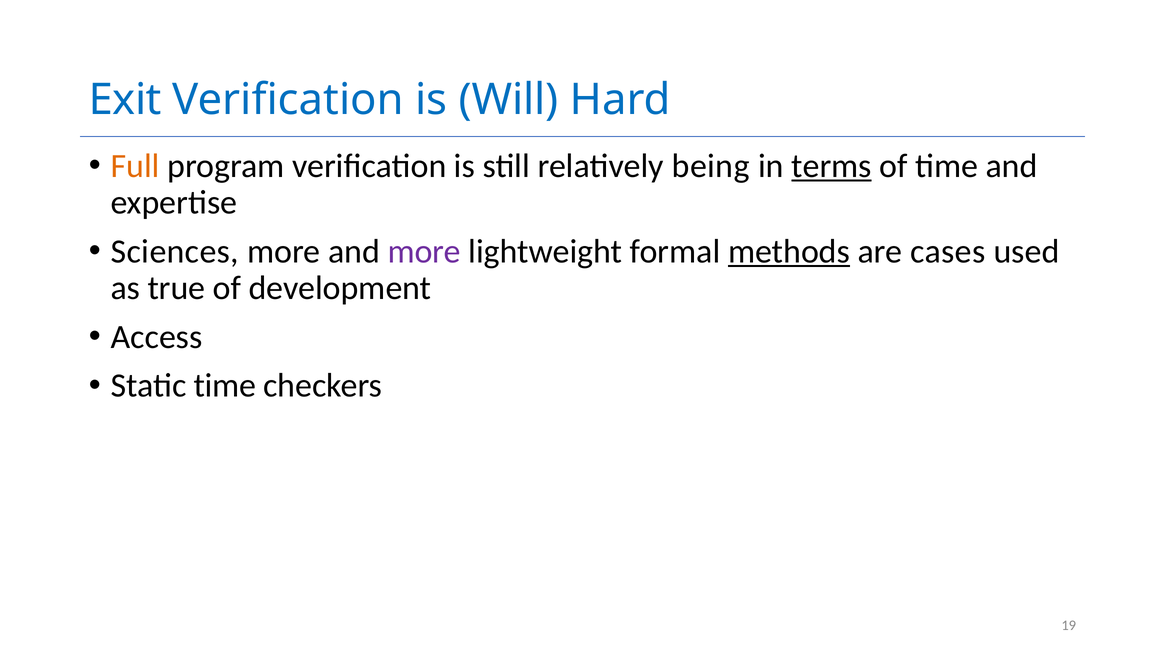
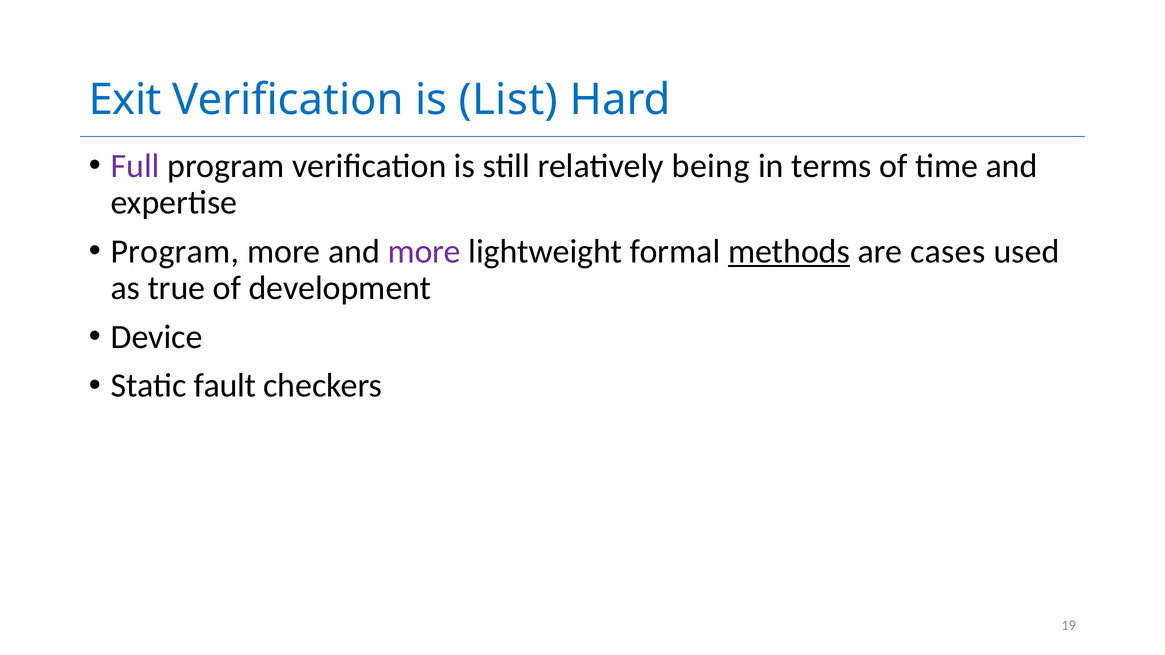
Will: Will -> List (508, 100)
Full colour: orange -> purple (135, 166)
terms underline: present -> none (832, 166)
Sciences: Sciences -> Program (175, 251)
Access: Access -> Device (157, 337)
Static time: time -> fault (225, 386)
